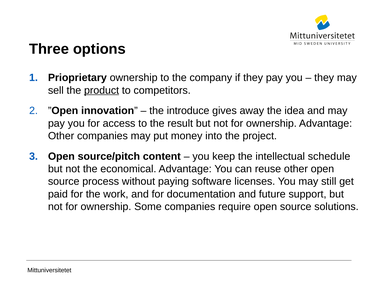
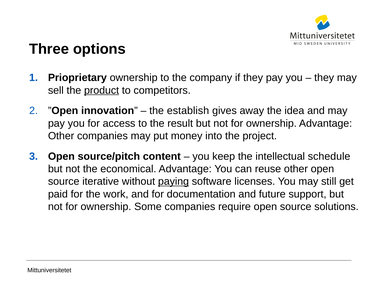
introduce: introduce -> establish (188, 111)
process: process -> iterative (101, 181)
paying underline: none -> present (173, 181)
